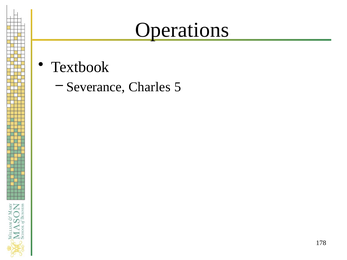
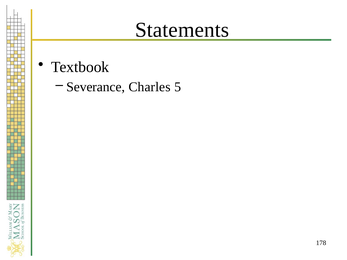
Operations: Operations -> Statements (182, 30)
